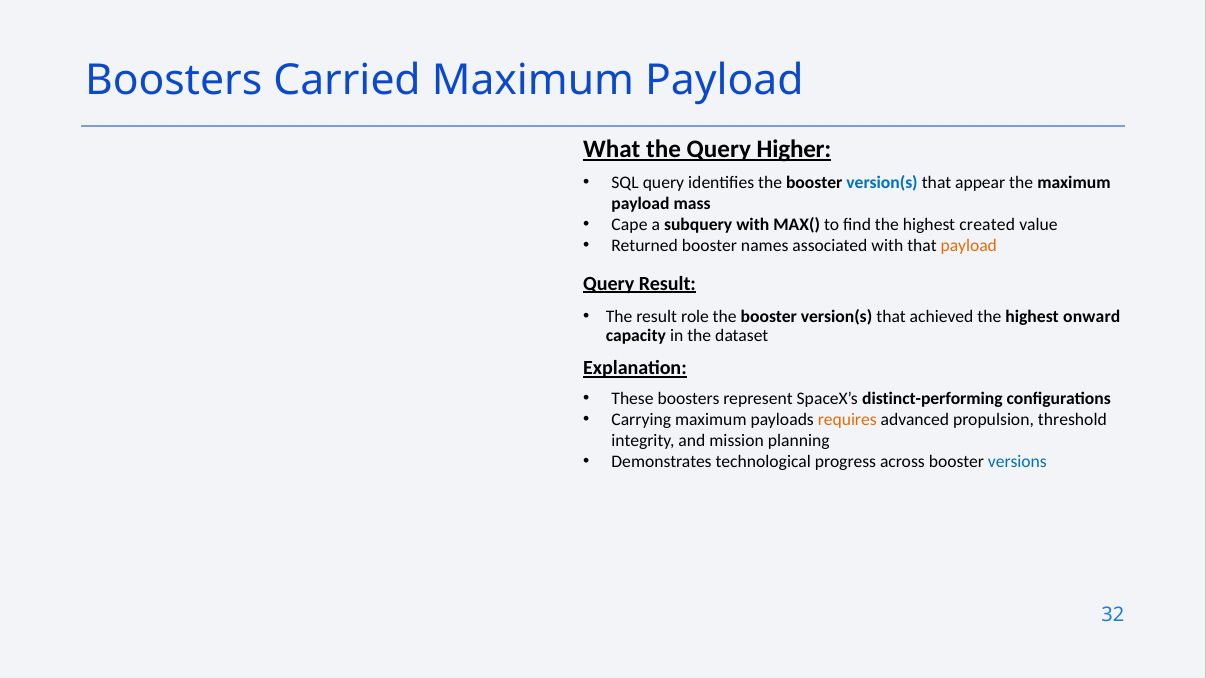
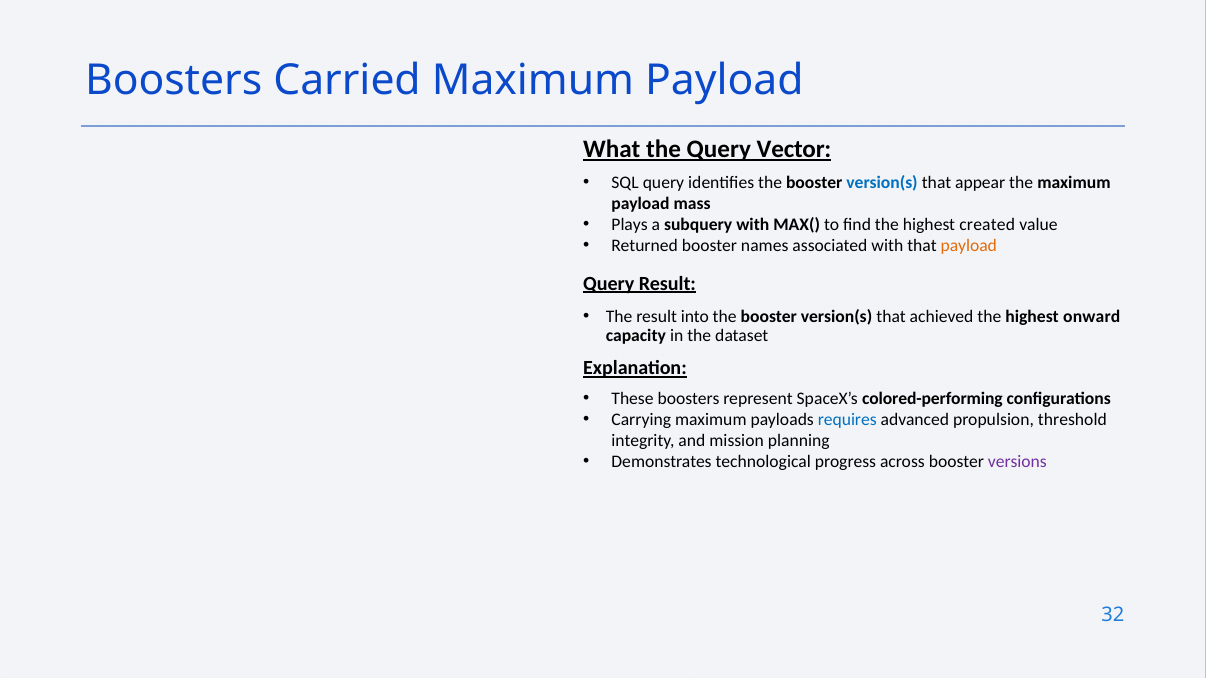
Higher: Higher -> Vector (794, 150)
Cape: Cape -> Plays (630, 225)
role: role -> into (695, 316)
distinct-performing: distinct-performing -> colored-performing (932, 399)
requires colour: orange -> blue (847, 420)
versions colour: blue -> purple (1017, 462)
